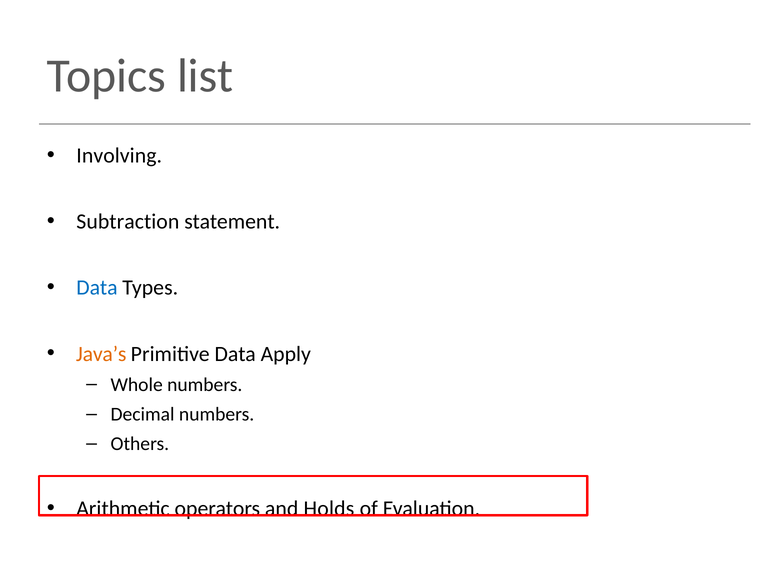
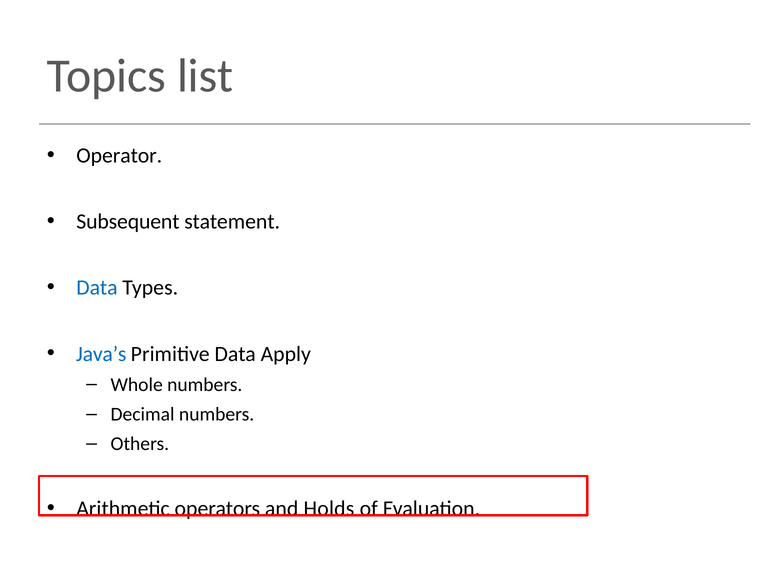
Involving: Involving -> Operator (119, 156)
Subtraction: Subtraction -> Subsequent (128, 222)
Java’s colour: orange -> blue (101, 354)
